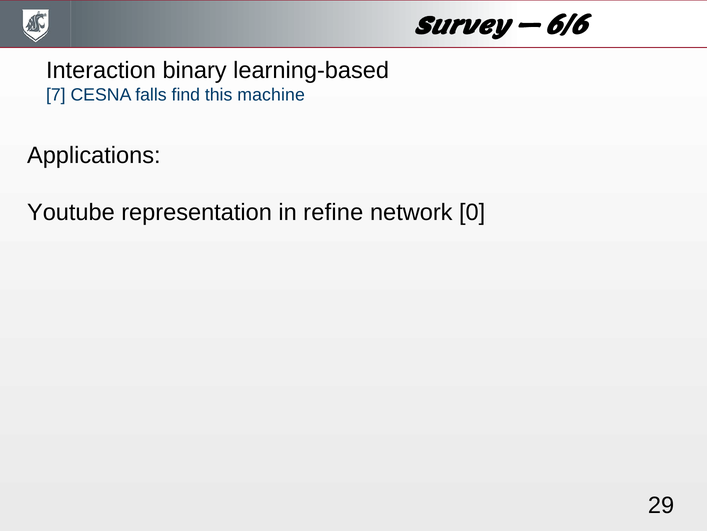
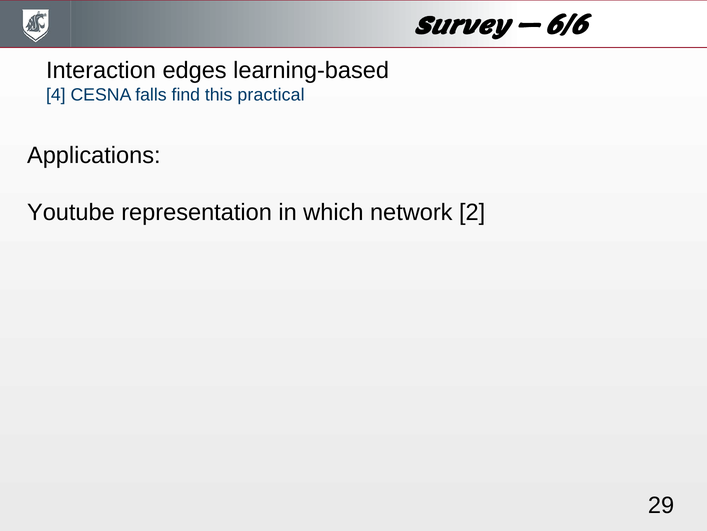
binary: binary -> edges (195, 70)
7: 7 -> 4 (56, 95)
machine: machine -> practical (271, 95)
refine: refine -> which (333, 212)
0: 0 -> 2 (472, 212)
